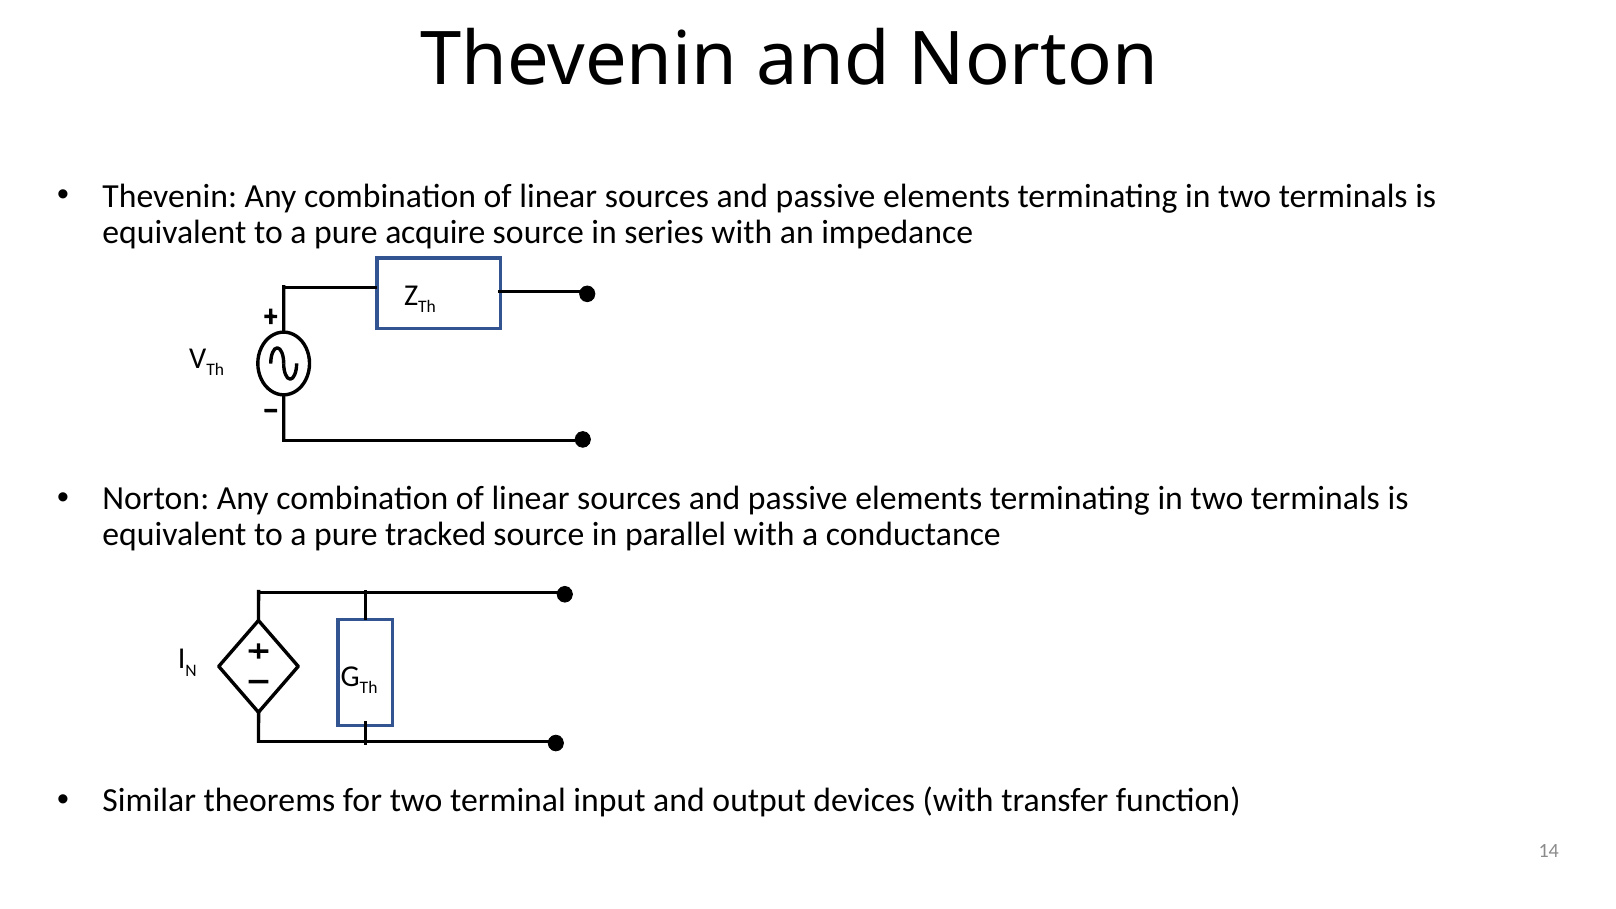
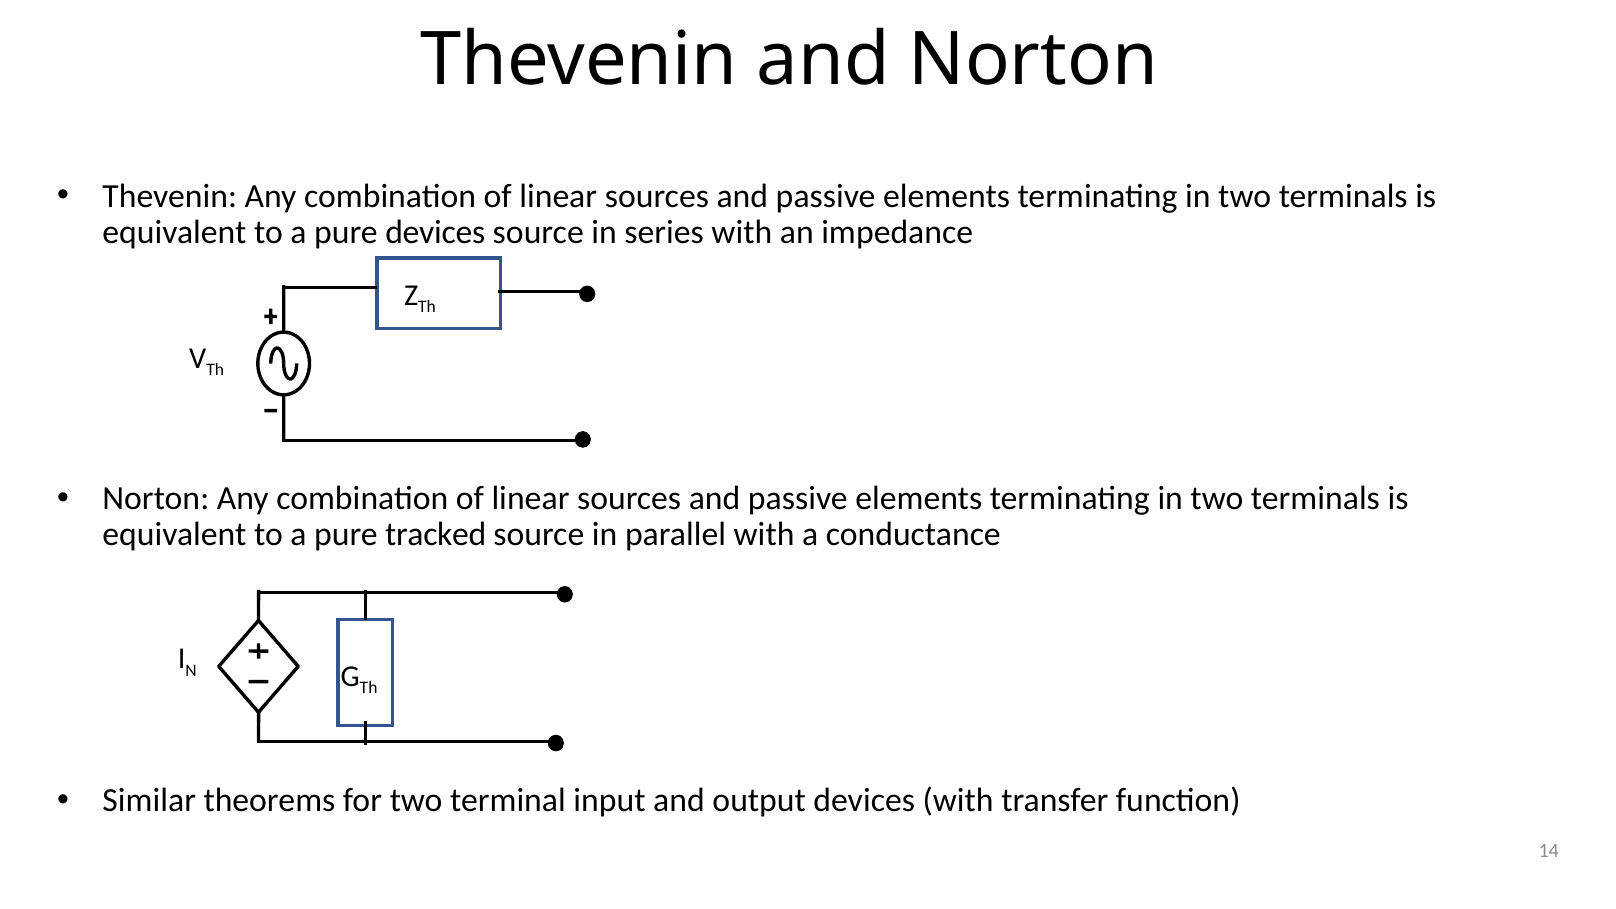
pure acquire: acquire -> devices (435, 232)
